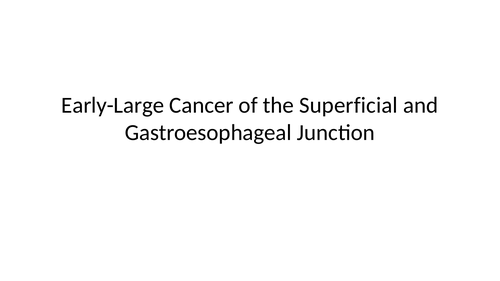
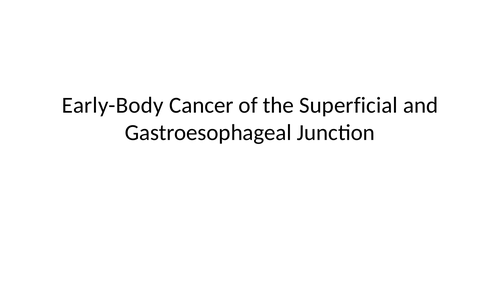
Early-Large: Early-Large -> Early-Body (113, 105)
